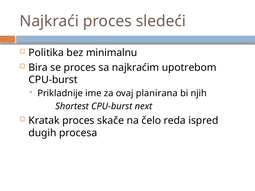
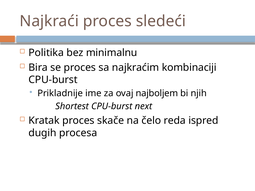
upotrebom: upotrebom -> kombinaciji (189, 68)
planirana: planirana -> najboljem (157, 93)
